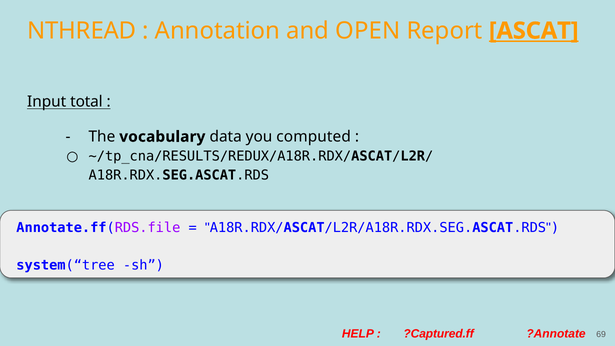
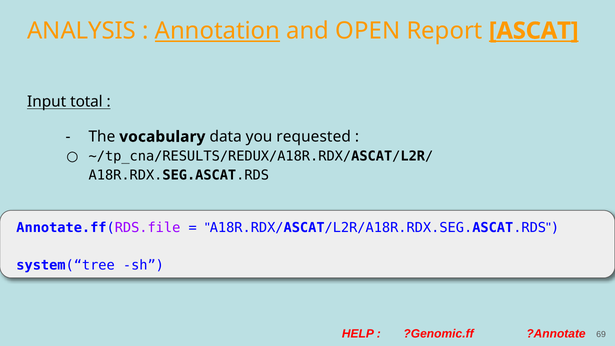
NTHREAD: NTHREAD -> ANALYSIS (82, 31)
Annotation underline: none -> present (217, 31)
computed: computed -> requested (314, 137)
?Captured.ff: ?Captured.ff -> ?Genomic.ff (439, 334)
